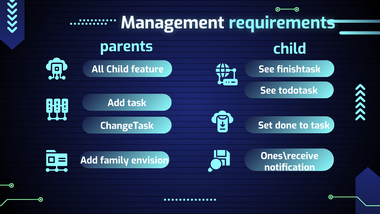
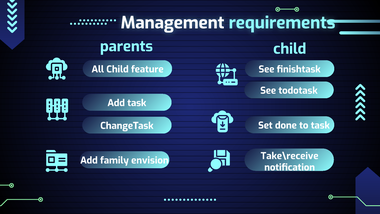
Ones\receive: Ones\receive -> Take\receive (290, 156)
